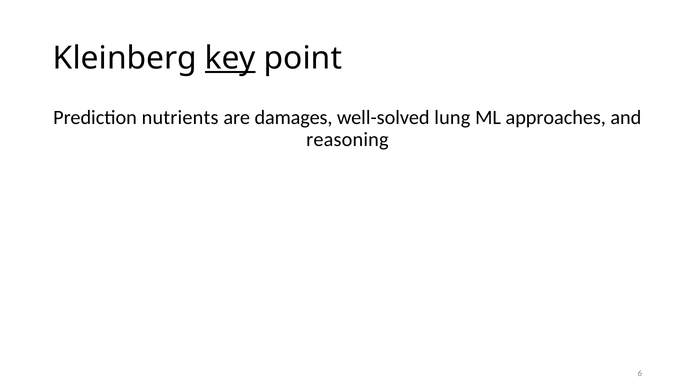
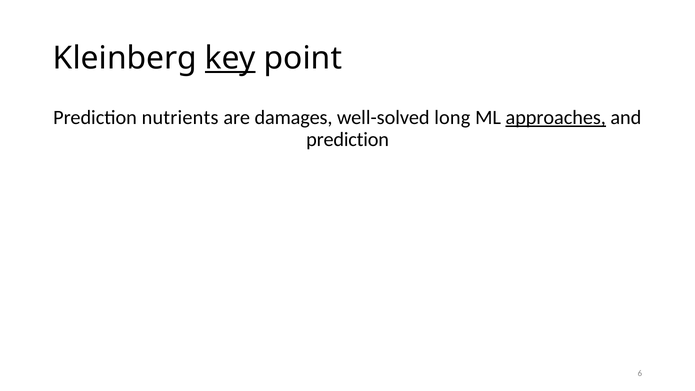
lung: lung -> long (452, 118)
approaches underline: none -> present (556, 118)
reasoning: reasoning -> prediction (348, 139)
